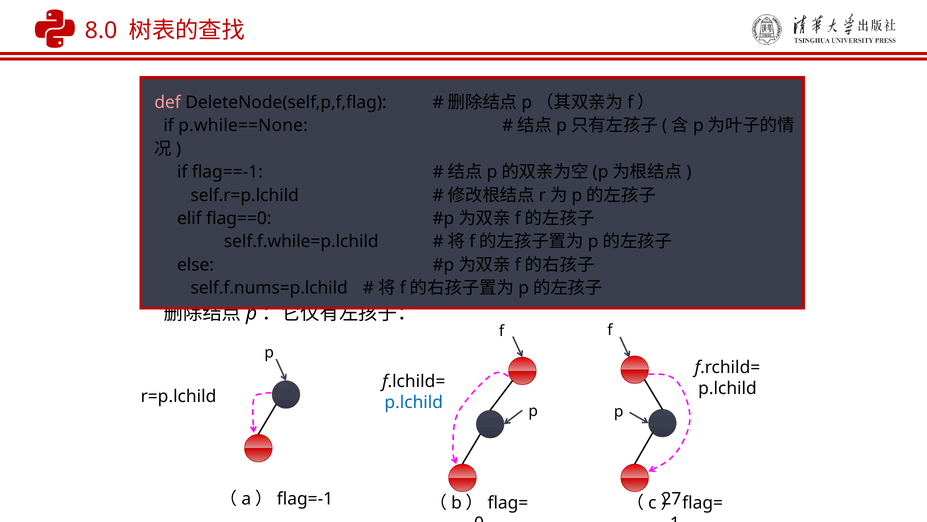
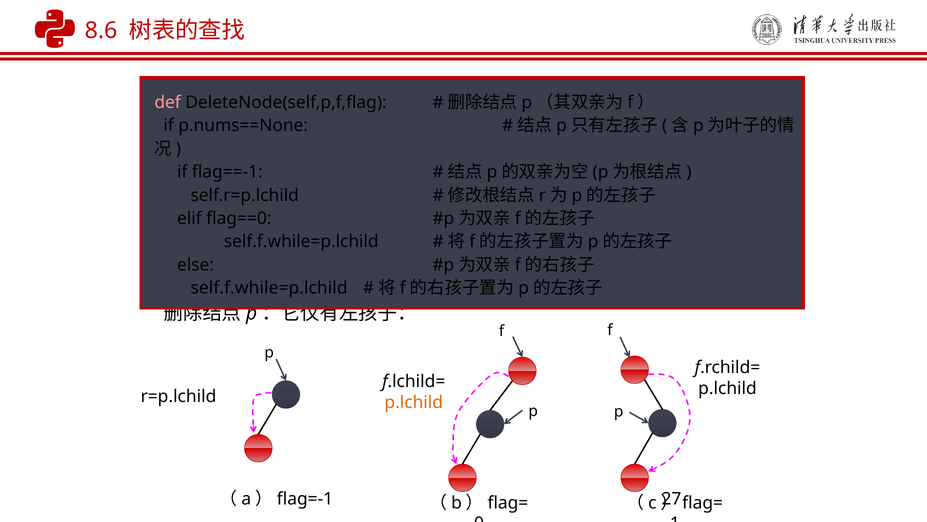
8.0: 8.0 -> 8.6 (101, 30)
p.while==None: p.while==None -> p.nums==None (243, 126)
self.f.nums=p.lchild: self.f.nums=p.lchild -> self.f.while=p.lchild (269, 288)
p.lchild colour: blue -> orange (414, 402)
